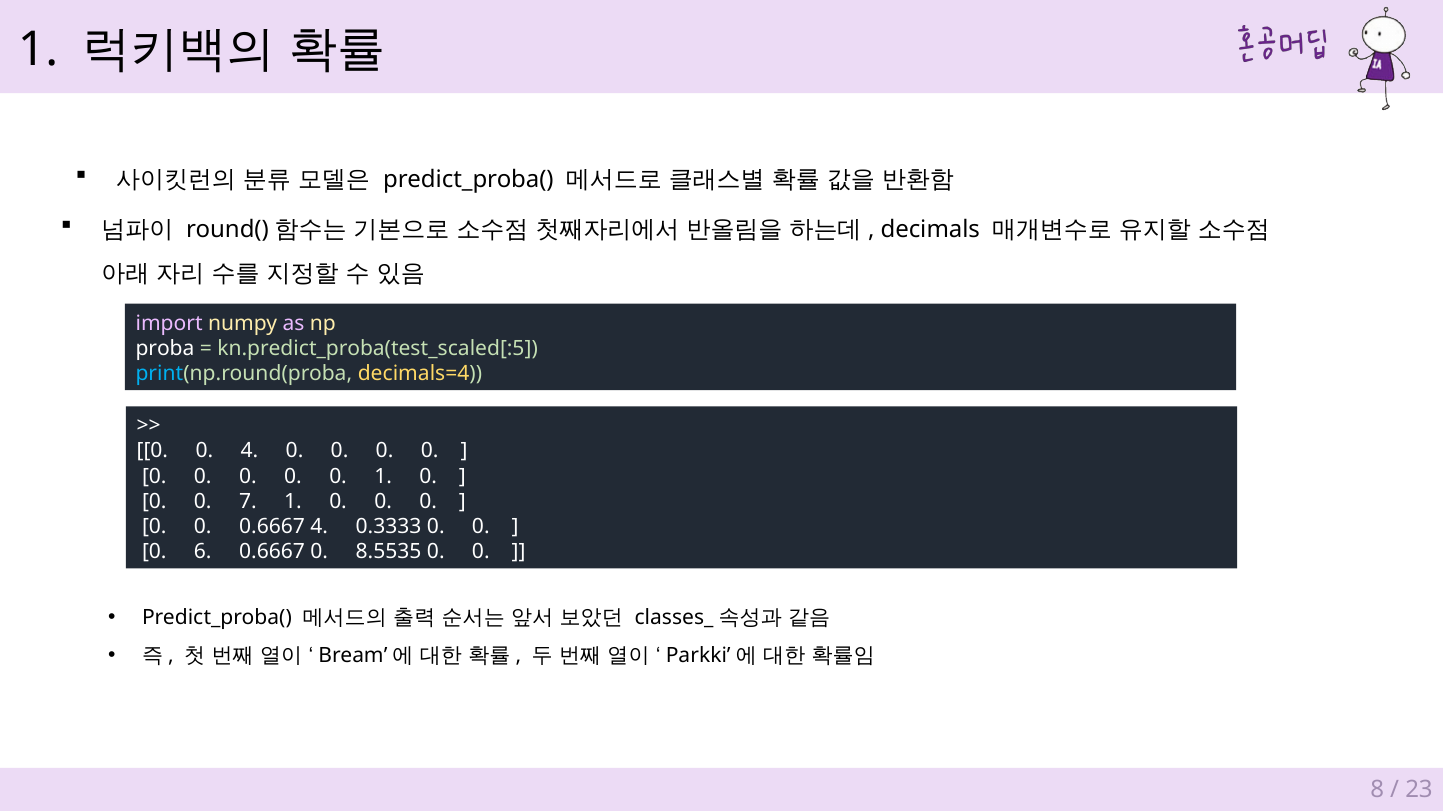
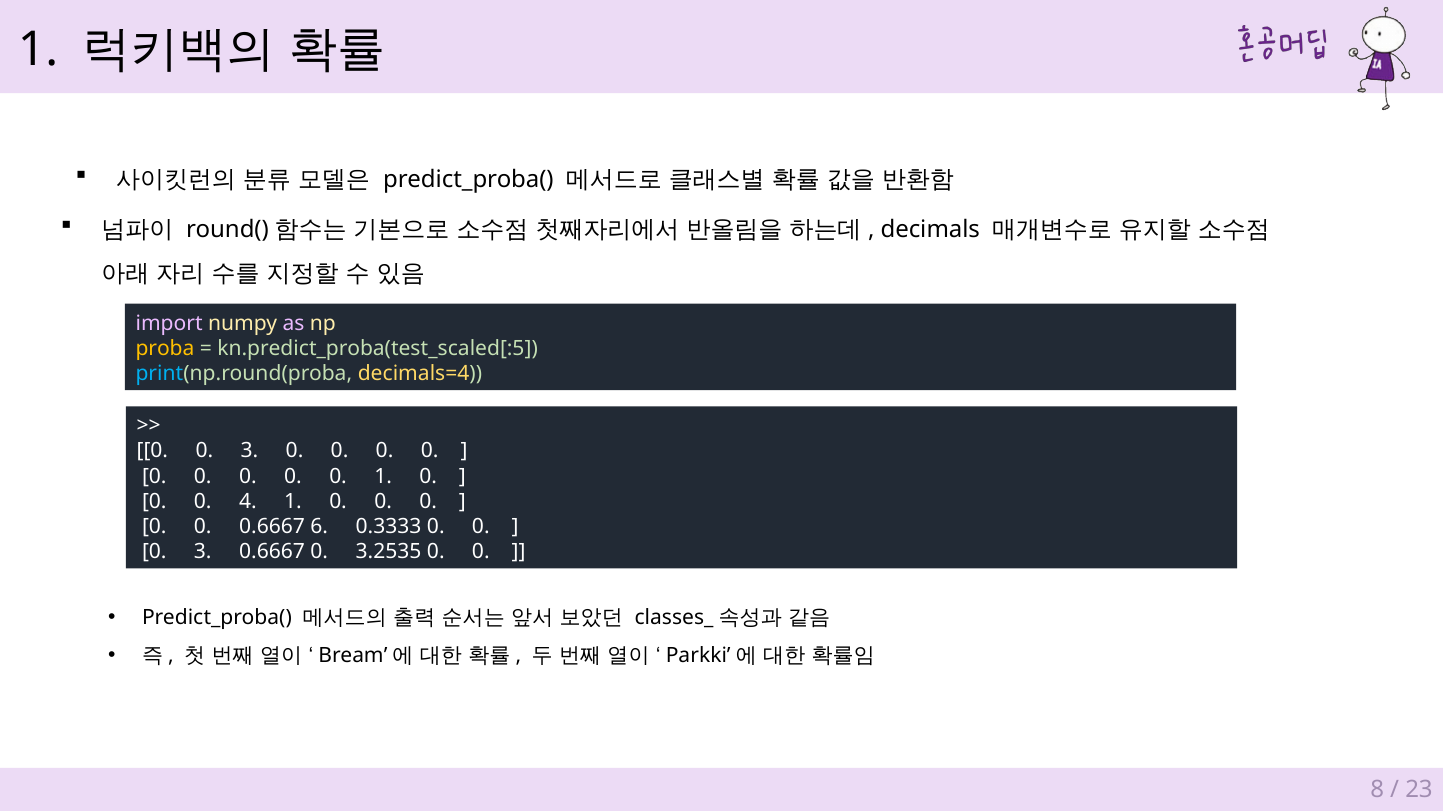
proba colour: white -> yellow (165, 349)
0 0 4: 4 -> 3 (249, 451)
7: 7 -> 4 (248, 502)
0.6667 4: 4 -> 6 (319, 527)
6: 6 -> 3 (203, 552)
8.5535: 8.5535 -> 3.2535 (389, 552)
